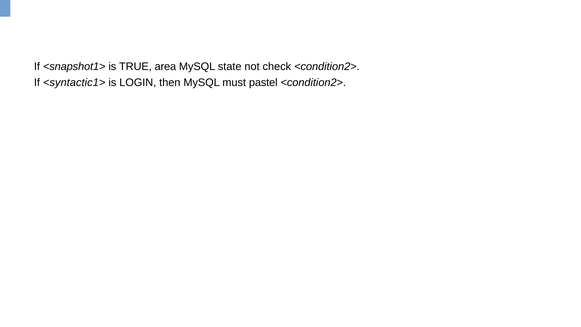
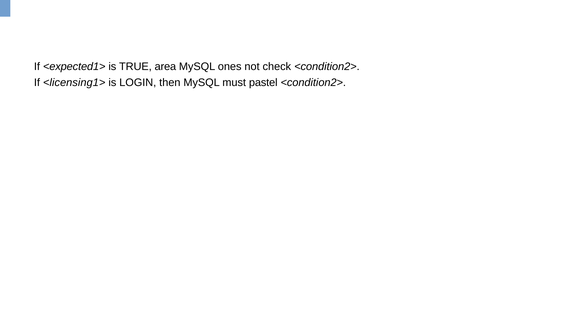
<snapshot1>: <snapshot1> -> <expected1> (74, 66)
state: state -> ones (230, 66)
<syntactic1>: <syntactic1> -> <licensing1> (74, 82)
